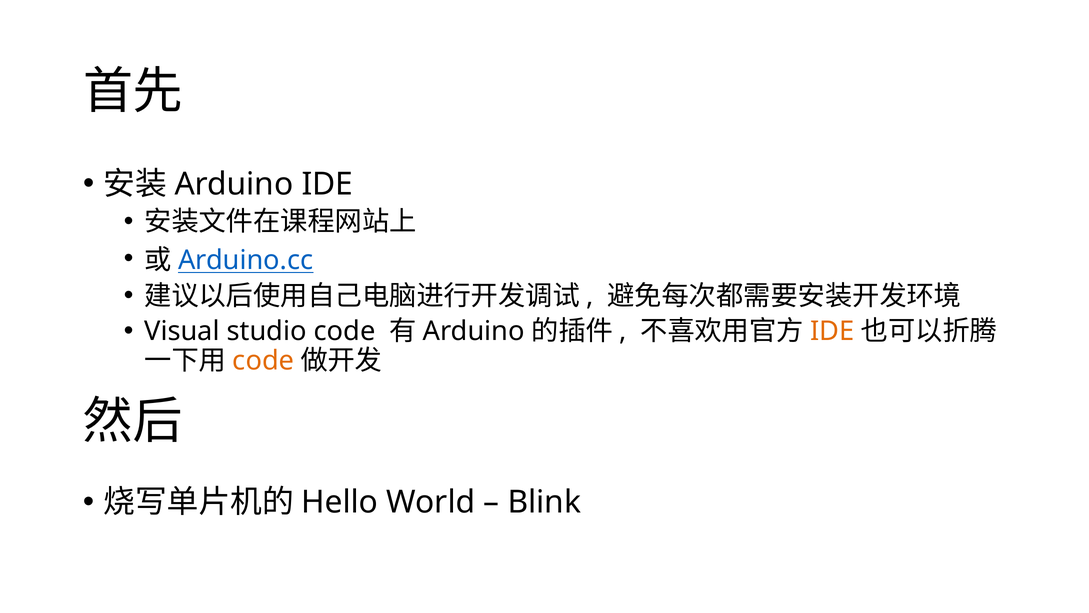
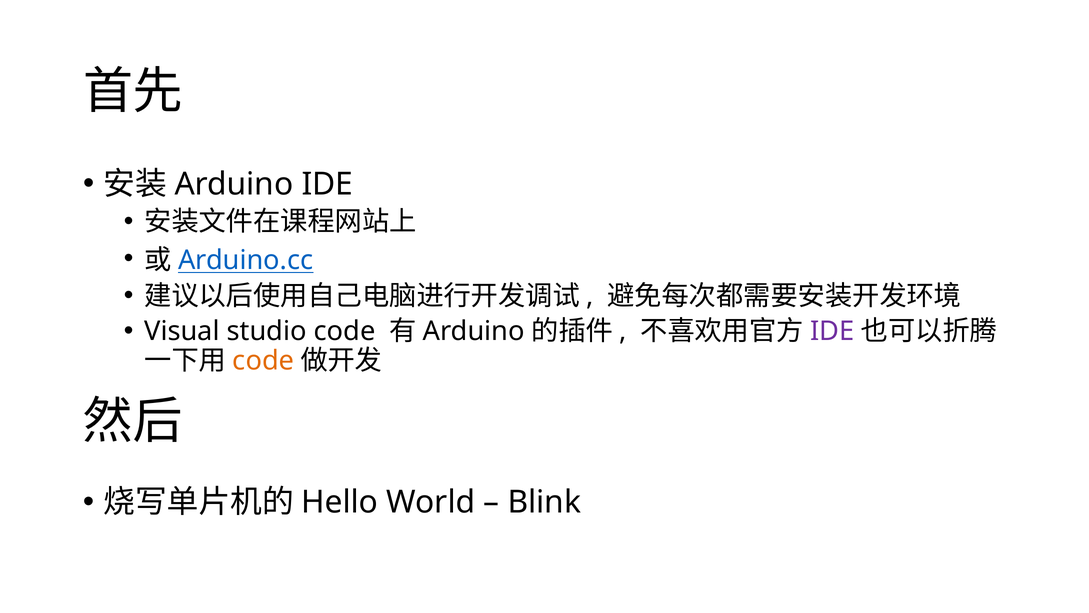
IDE colour: orange -> purple (832, 331)
